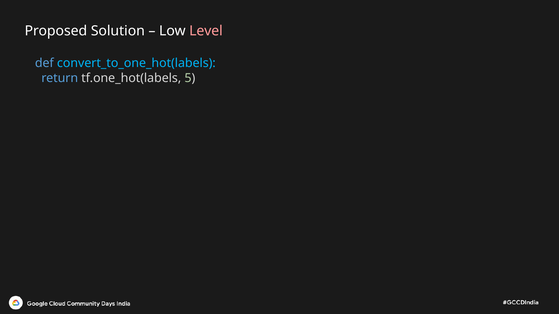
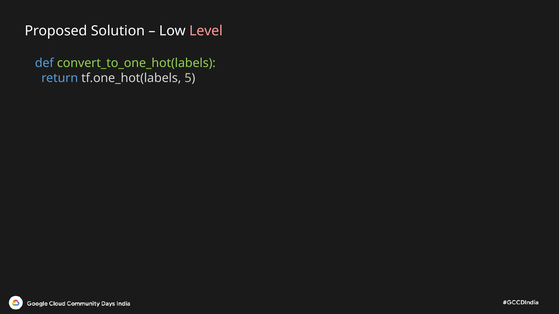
convert_to_one_hot(labels colour: light blue -> light green (136, 63)
